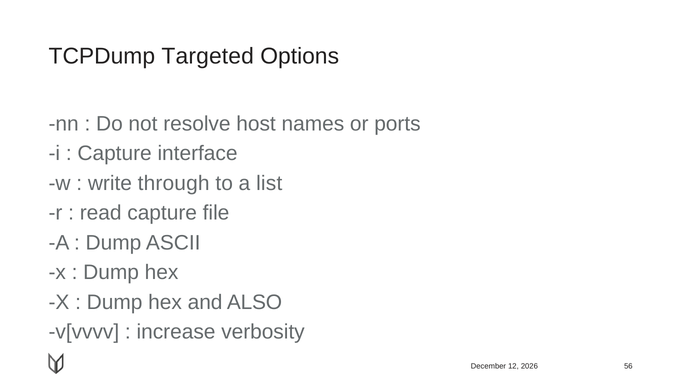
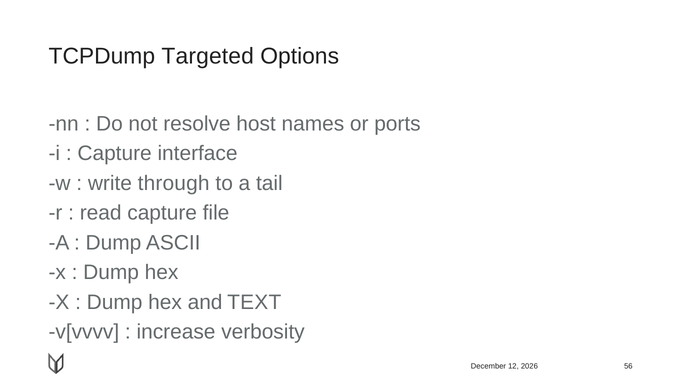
list: list -> tail (269, 183)
ALSO: ALSO -> TEXT (254, 302)
